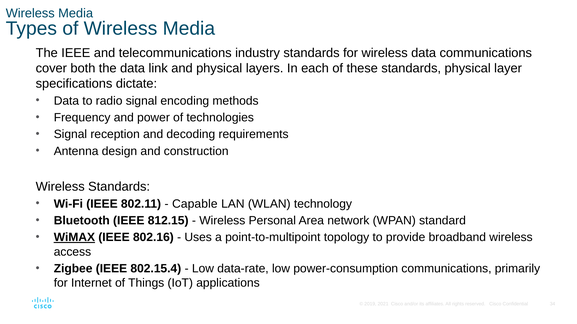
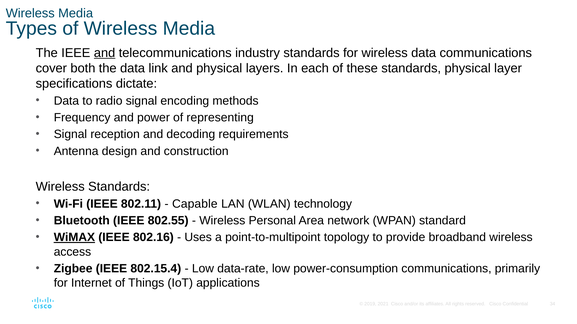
and underline: none -> present (105, 53)
technologies: technologies -> representing (220, 118)
812.15: 812.15 -> 802.55 (168, 221)
